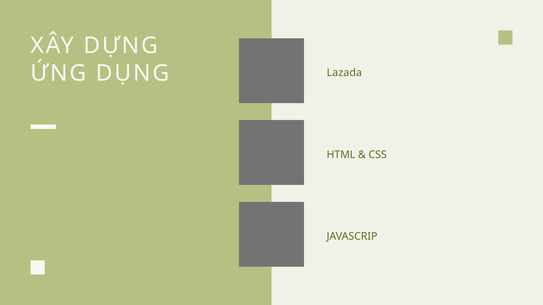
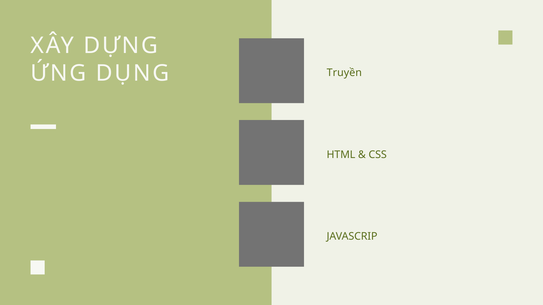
Lazada: Lazada -> Truyền (344, 73)
